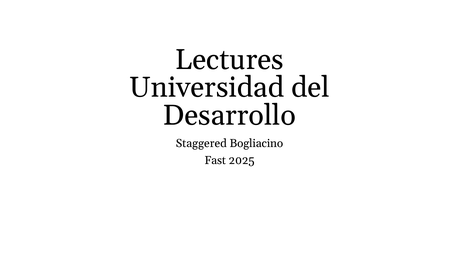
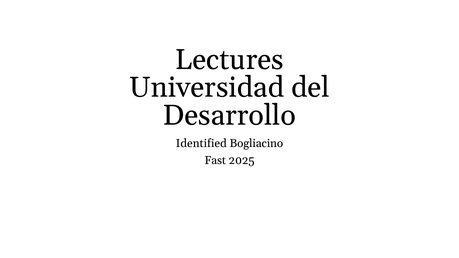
Staggered: Staggered -> Identified (201, 143)
